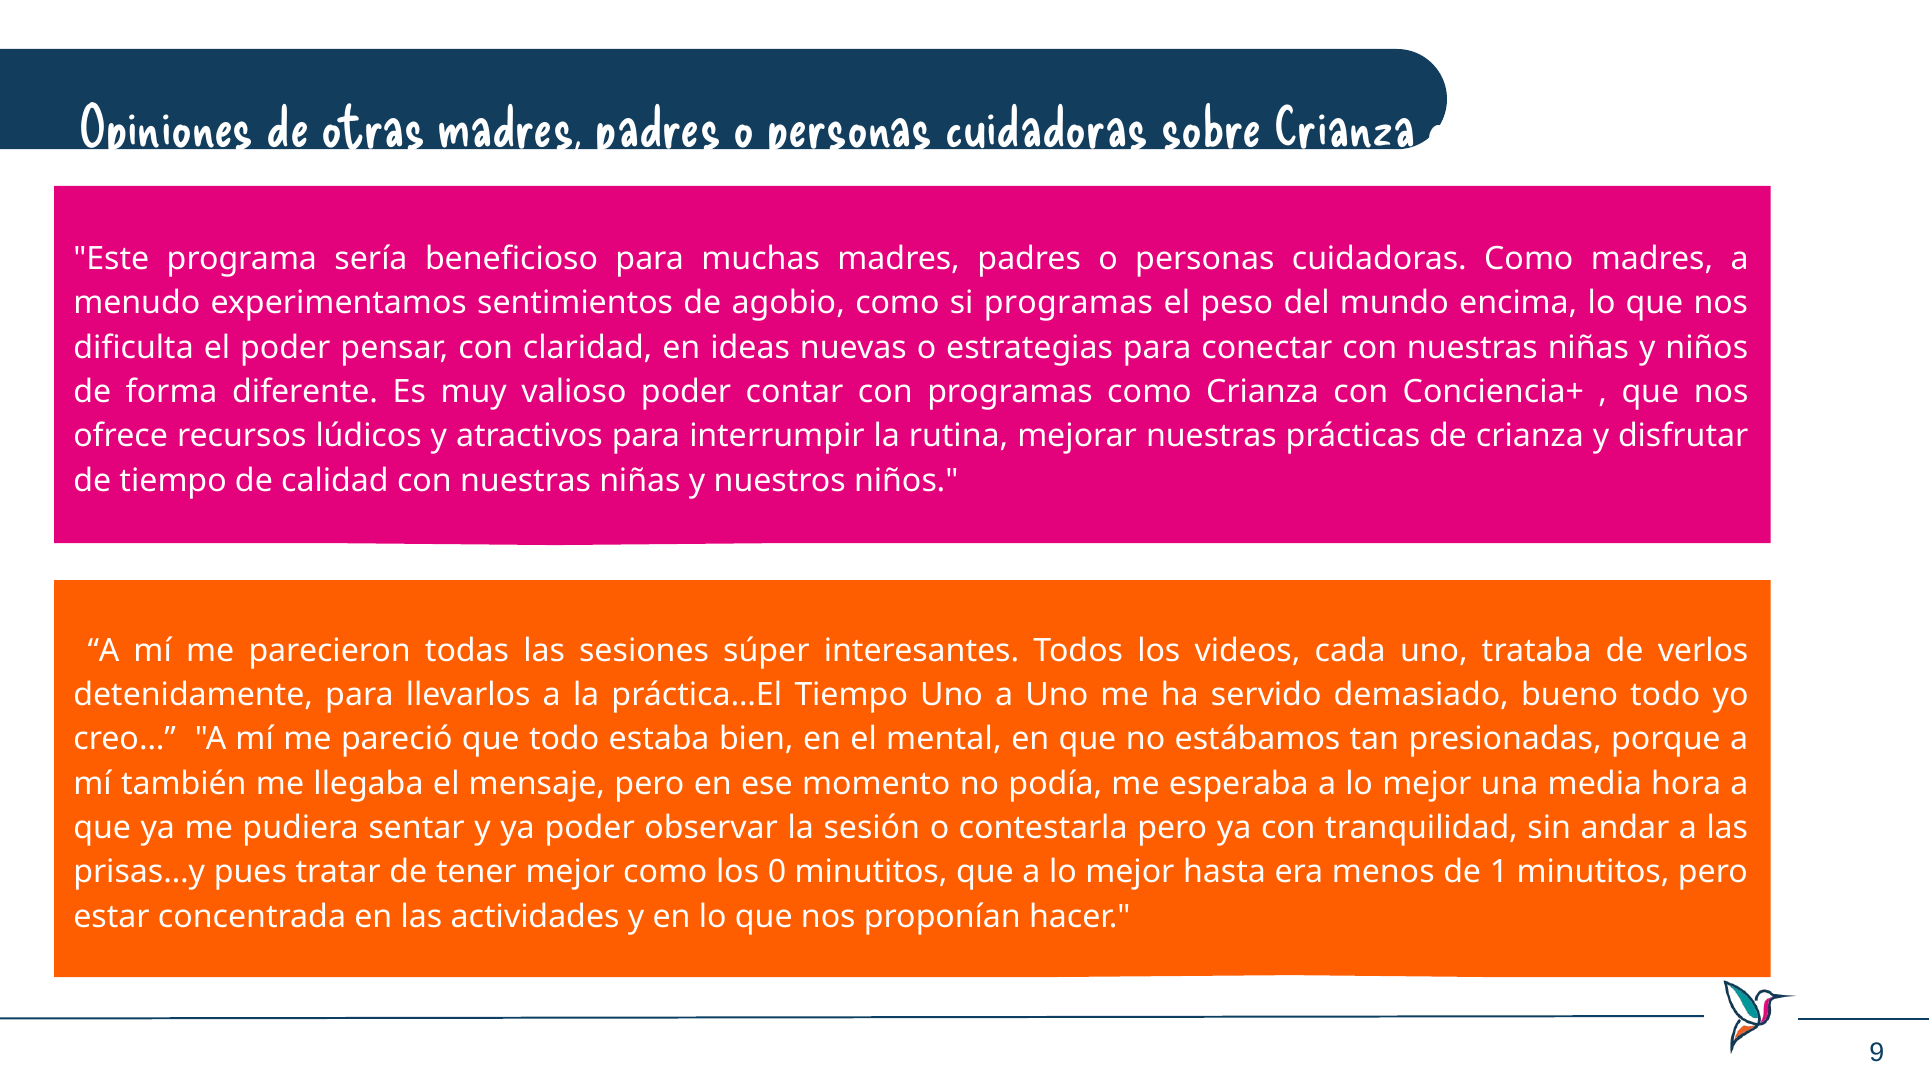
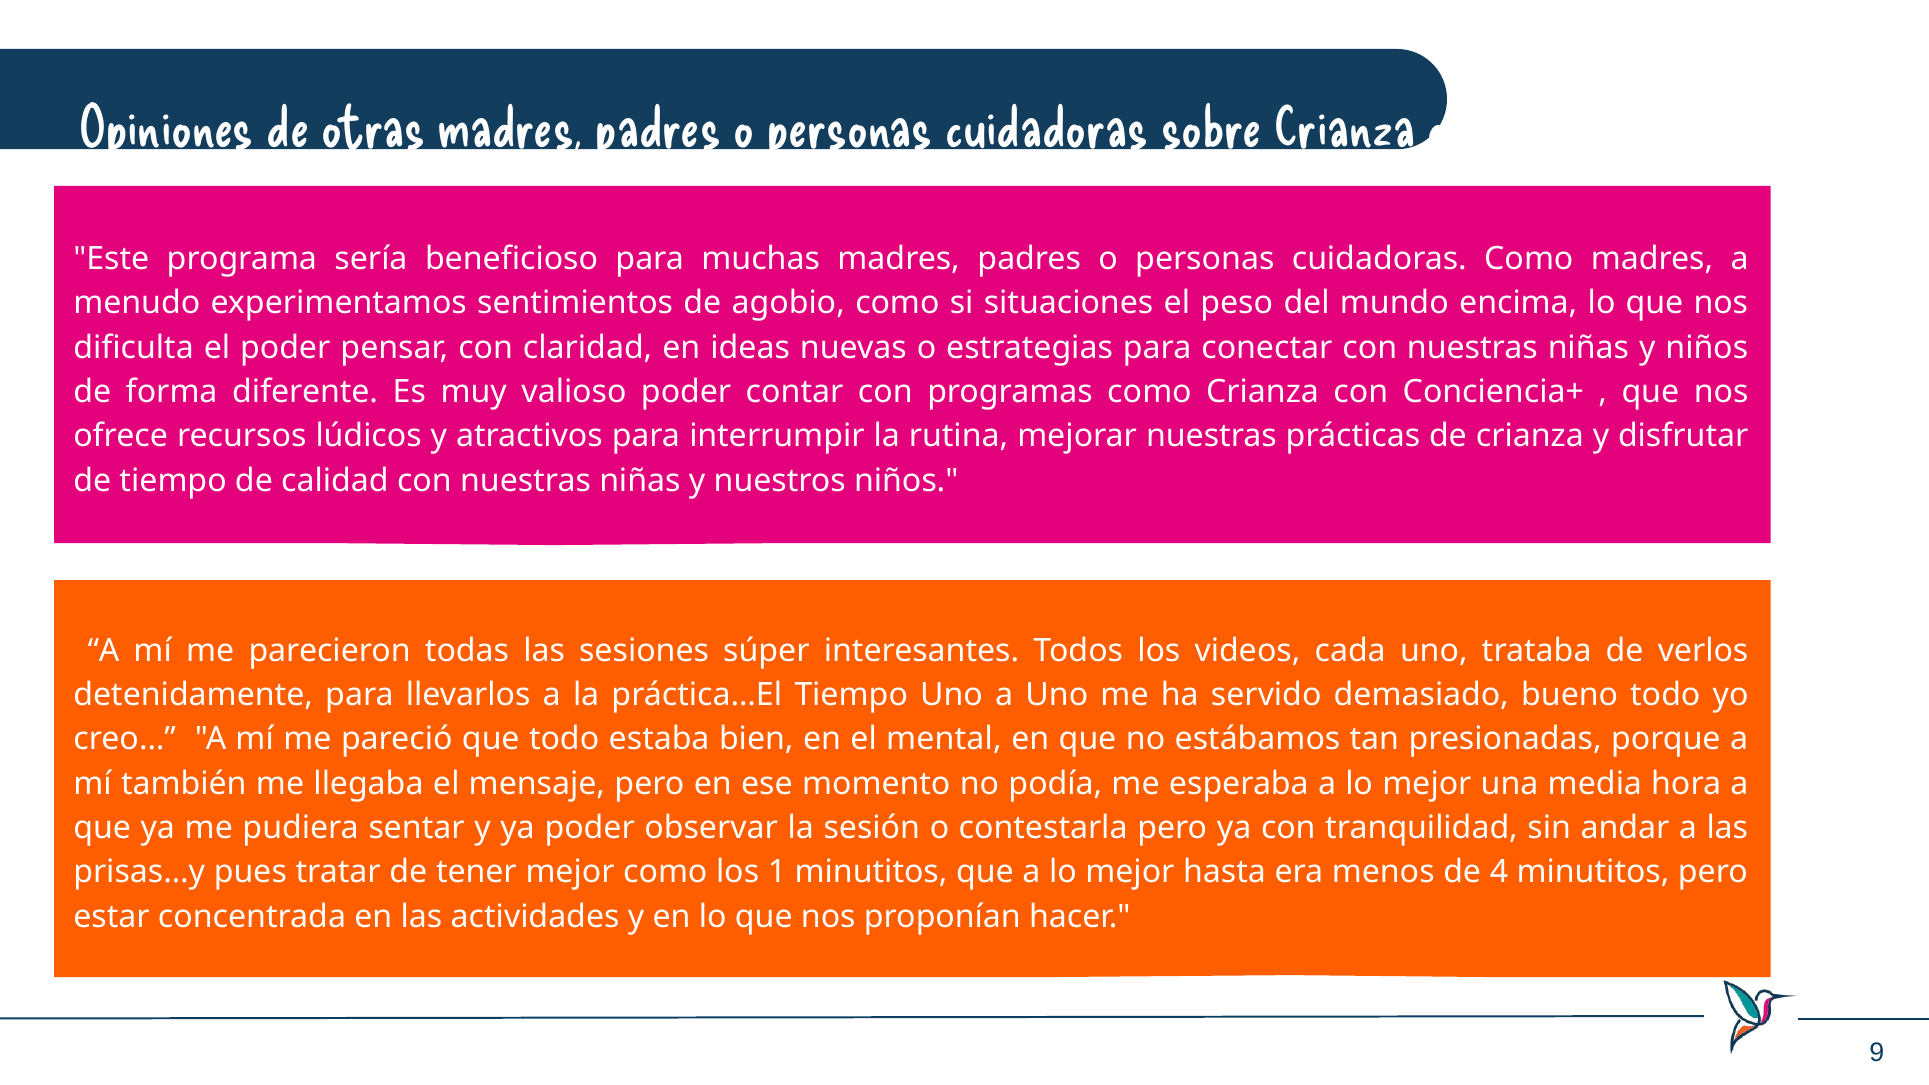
si programas: programas -> situaciones (1069, 303)
0: 0 -> 1 (777, 872)
1: 1 -> 4 (1499, 872)
